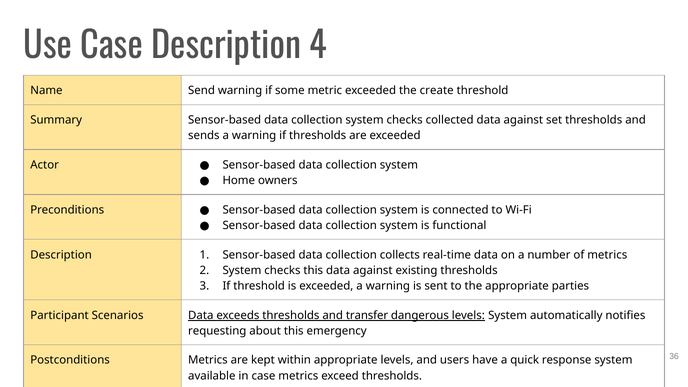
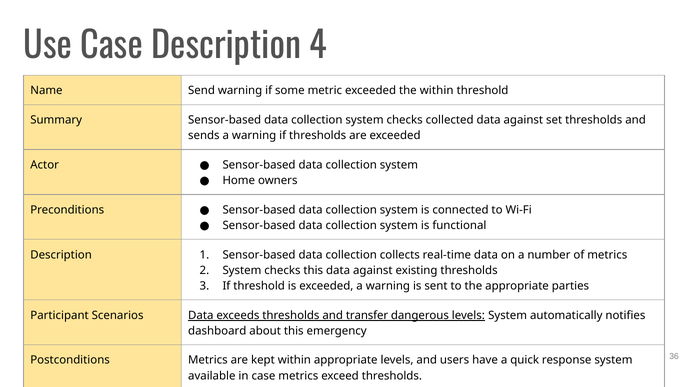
the create: create -> within (437, 91)
requesting: requesting -> dashboard (217, 331)
